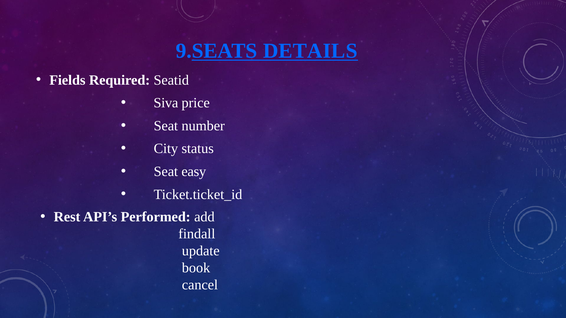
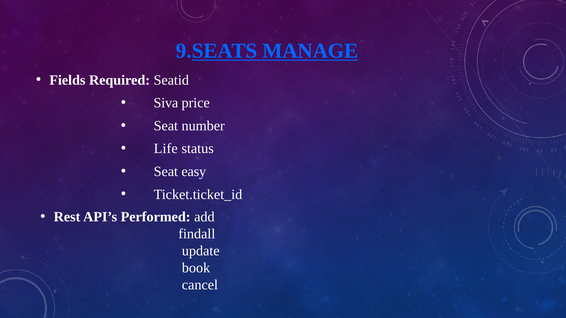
DETAILS: DETAILS -> MANAGE (310, 51)
City: City -> Life (166, 149)
